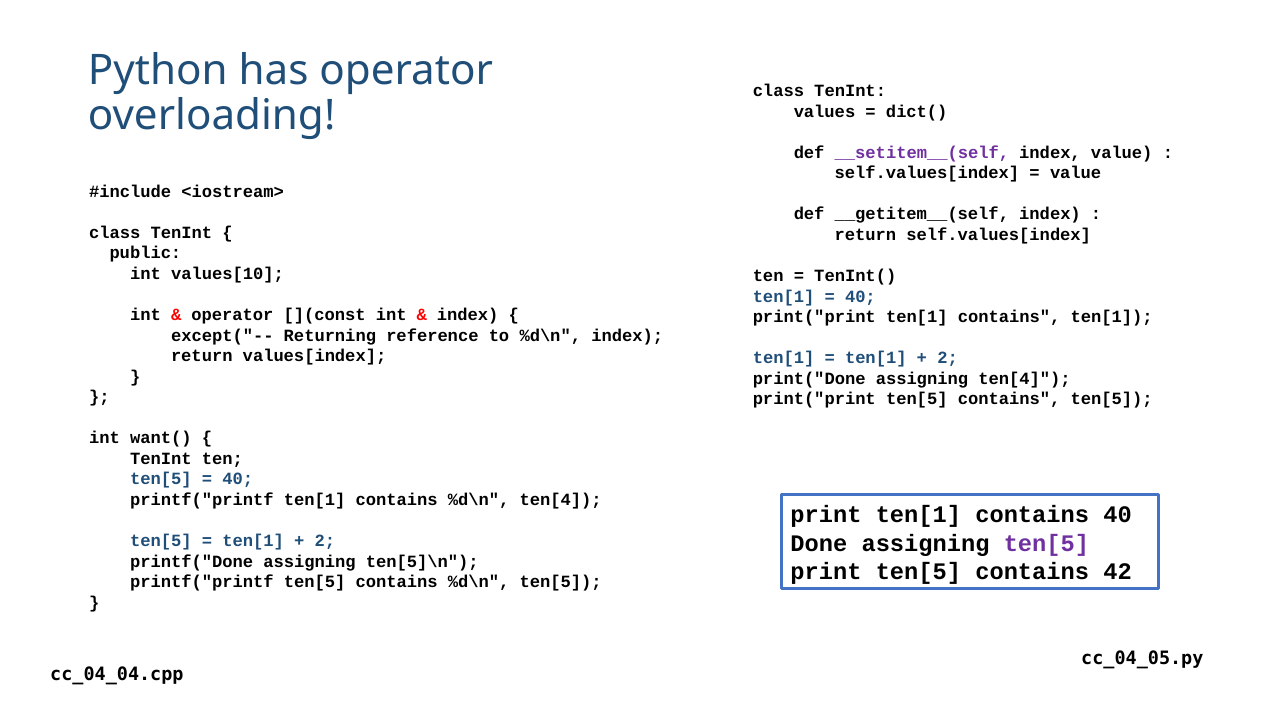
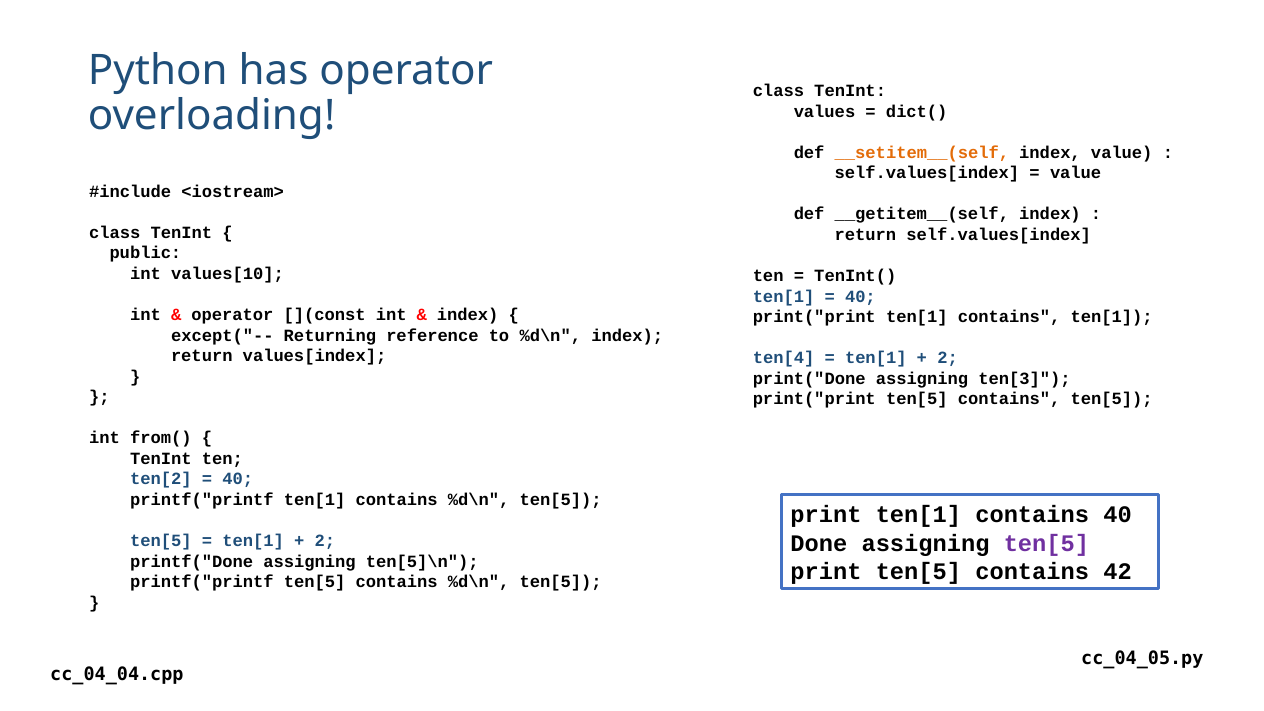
__setitem__(self colour: purple -> orange (922, 153)
ten[1: ten[1 -> ten[4 (784, 358)
assigning ten[4: ten[4 -> ten[3 (1024, 379)
want(: want( -> from( (161, 438)
ten[5: ten[5 -> ten[2 (161, 479)
ten[1 contains %d\n ten[4: ten[4 -> ten[5 (561, 500)
